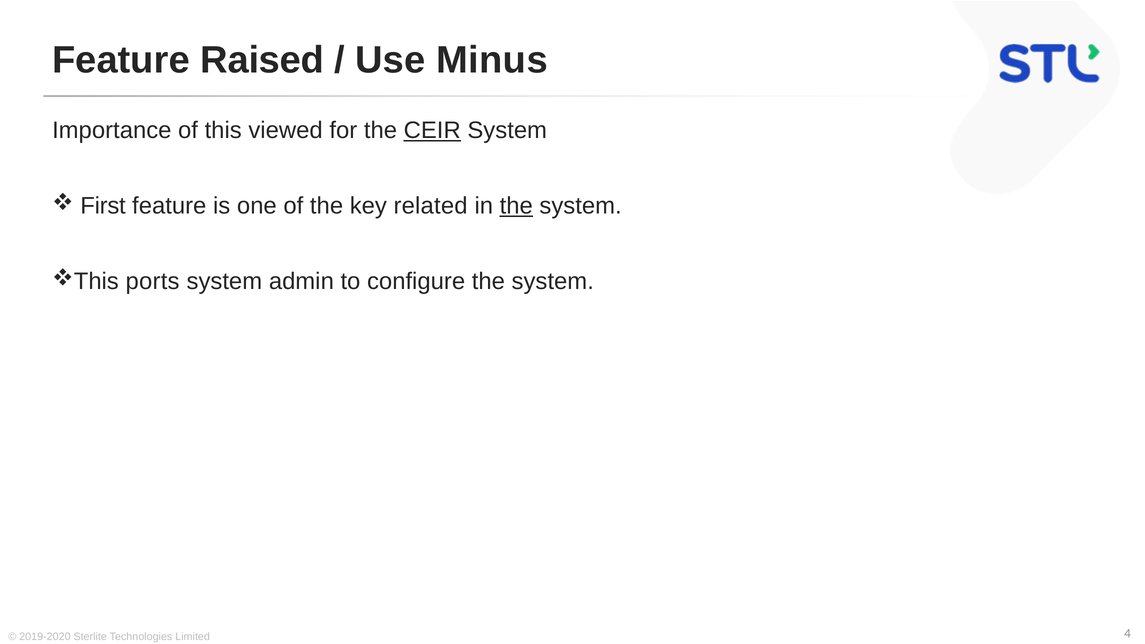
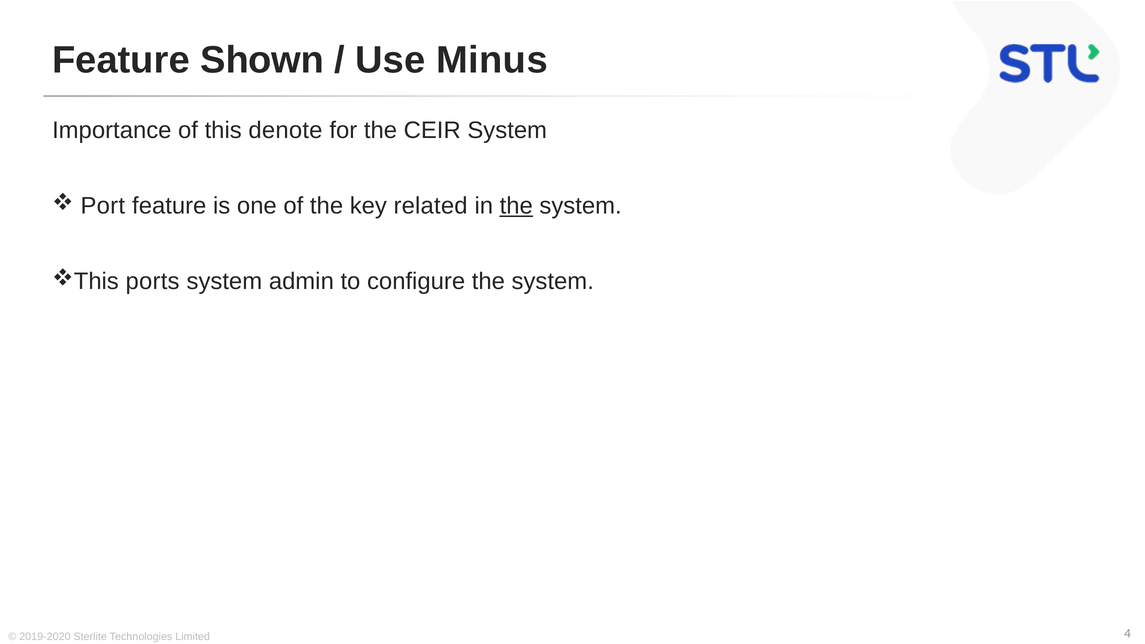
Raised: Raised -> Shown (262, 60)
viewed: viewed -> denote (285, 130)
CEIR underline: present -> none (432, 130)
First: First -> Port (103, 206)
